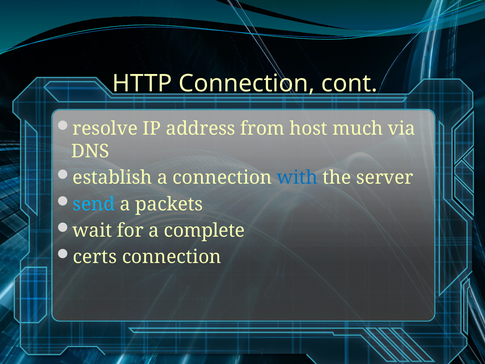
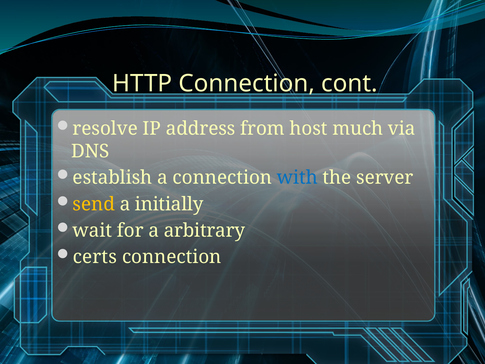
send colour: light blue -> yellow (94, 204)
packets: packets -> initially (169, 204)
complete: complete -> arbitrary (204, 230)
